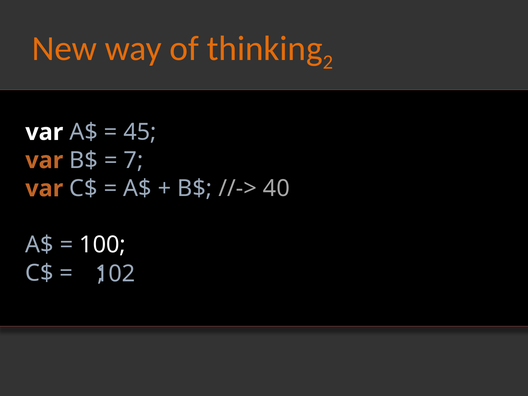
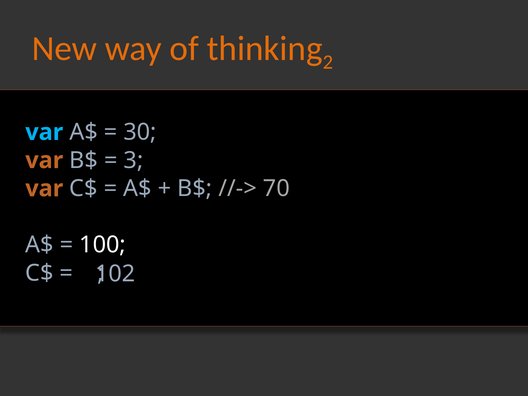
var colour: white -> light blue (44, 132)
45: 45 -> 30 (140, 132)
7: 7 -> 3 (133, 160)
40: 40 -> 70 (276, 189)
